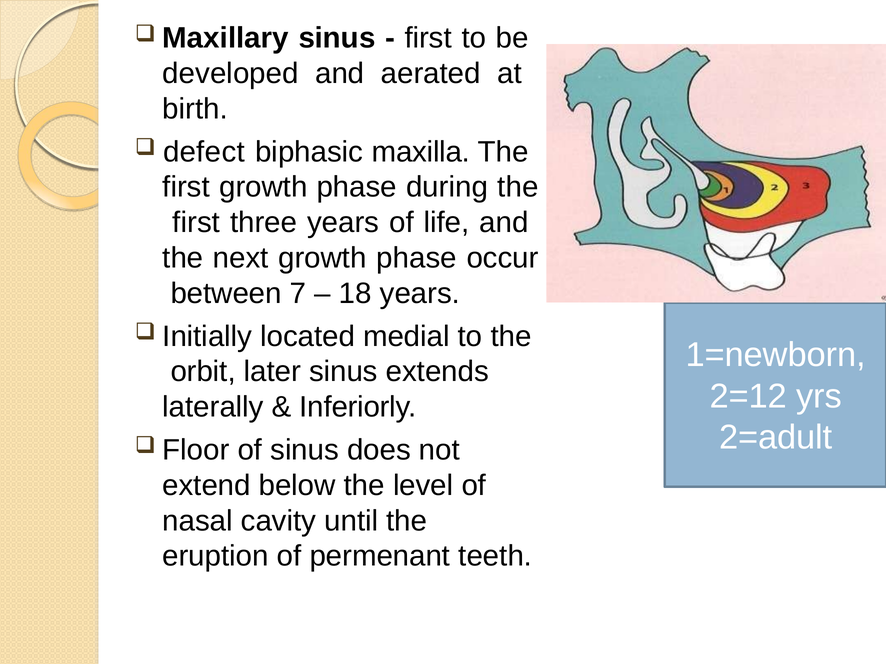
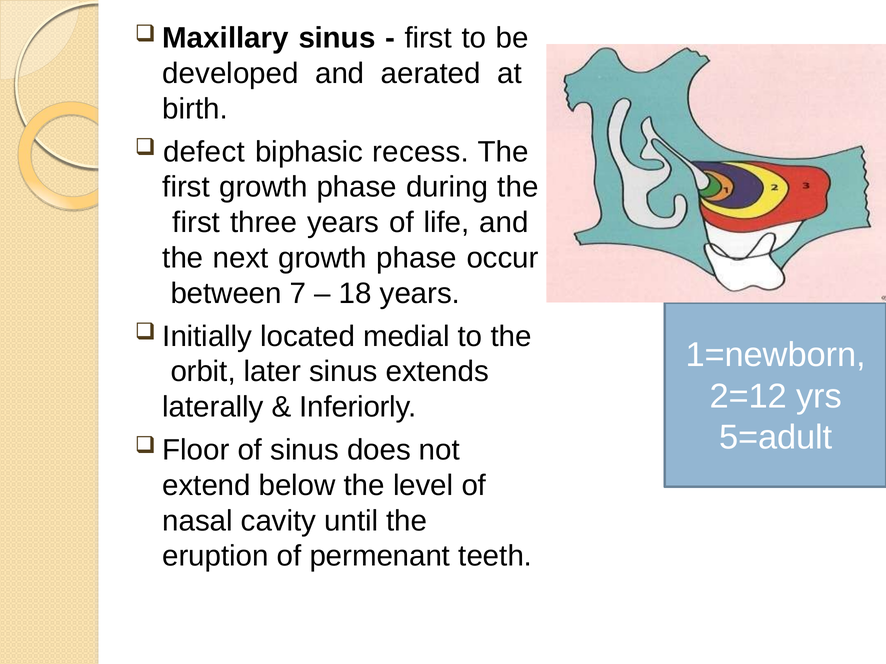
maxilla: maxilla -> recess (421, 152)
2=adult: 2=adult -> 5=adult (776, 438)
